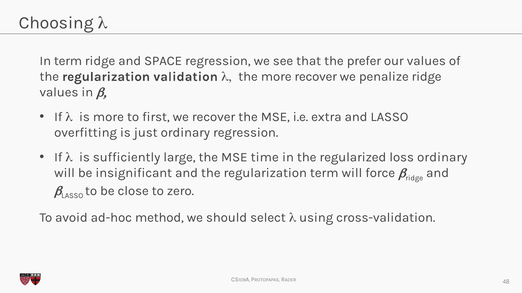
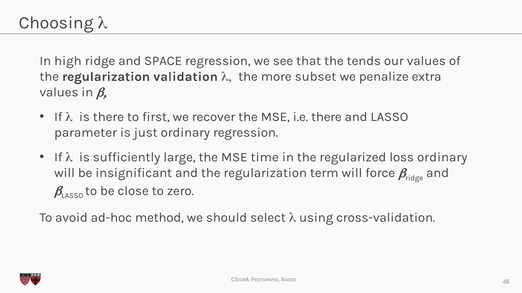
In term: term -> high (68, 61)
prefer: prefer -> tends (364, 61)
more recover: recover -> subset (316, 77)
penalize ridge: ridge -> extra (427, 77)
is more: more -> there (108, 117)
i.e extra: extra -> there (326, 117)
overfitting: overfitting -> parameter (86, 133)
